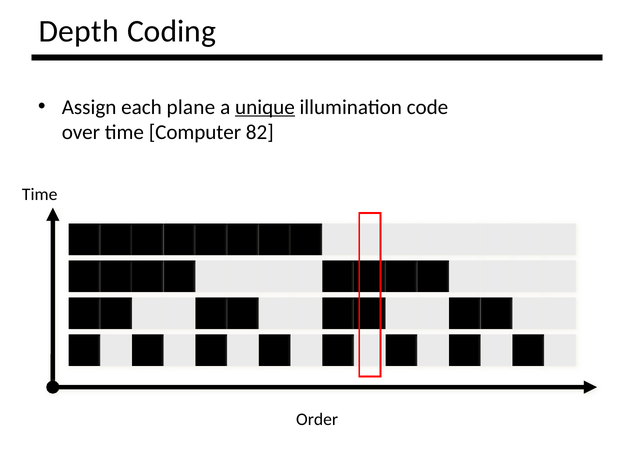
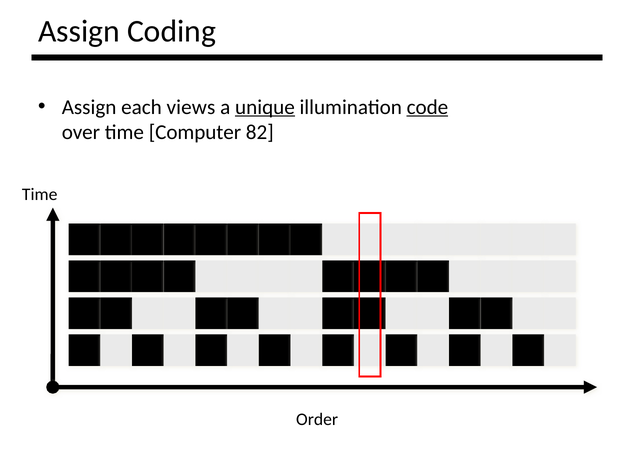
Depth: Depth -> Assign (79, 31)
plane: plane -> views (191, 107)
code underline: none -> present (427, 107)
